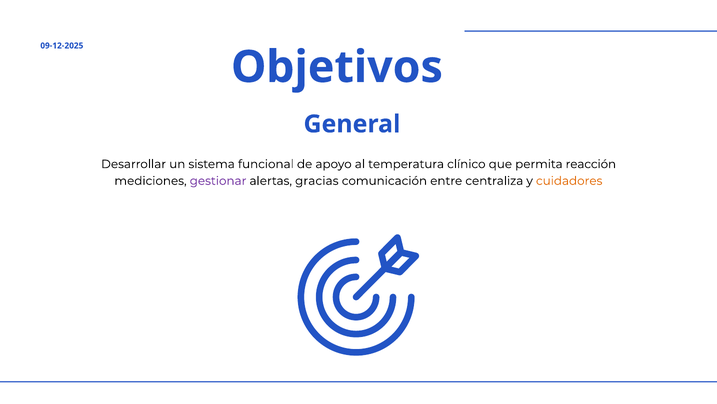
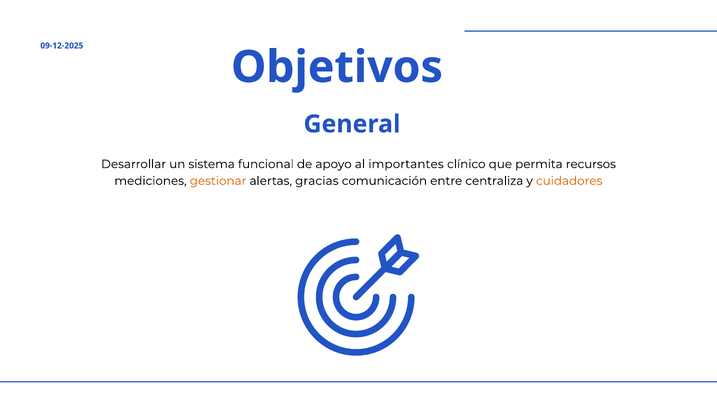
temperatura: temperatura -> importantes (406, 164)
reacción: reacción -> recursos (591, 164)
gestionar colour: purple -> orange (218, 181)
